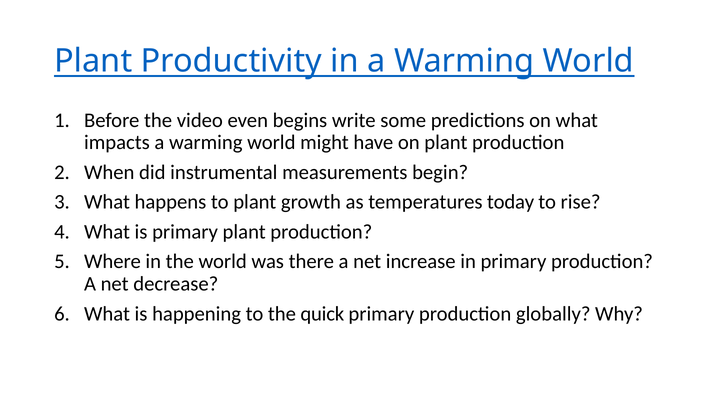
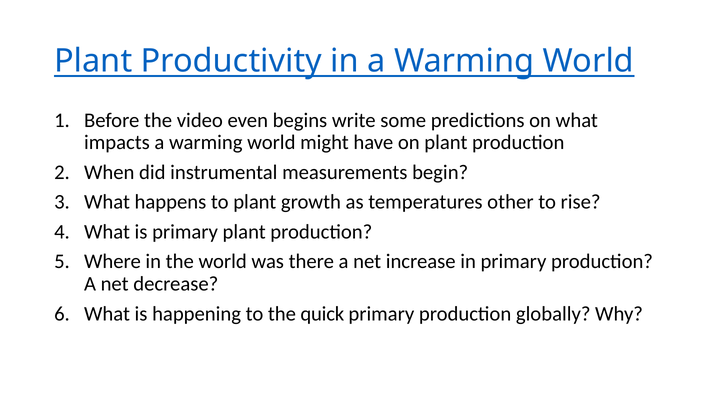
today: today -> other (510, 202)
